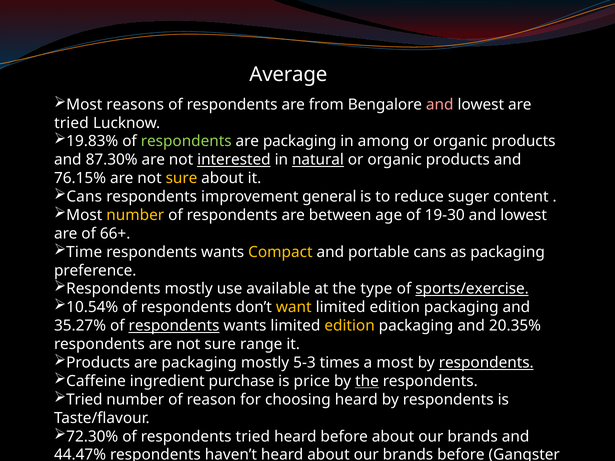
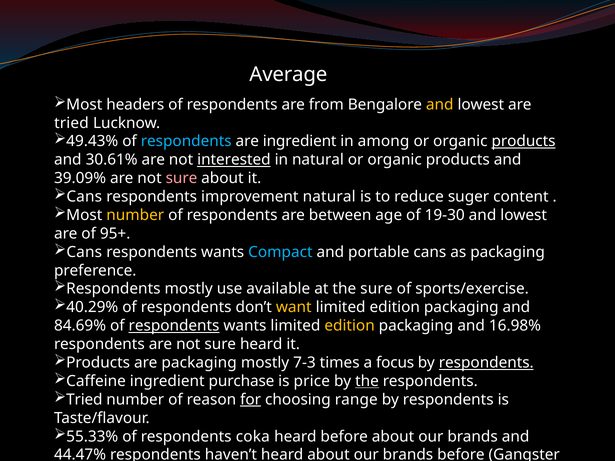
reasons: reasons -> headers (135, 105)
and colour: pink -> yellow (440, 105)
19.83%: 19.83% -> 49.43% (92, 141)
respondents colour: light green -> light blue (186, 141)
packaging: packaging -> ingredient (300, 141)
products underline: none -> present (524, 141)
87.30%: 87.30% -> 30.61% (112, 160)
natural underline: present -> none (318, 160)
76.15%: 76.15% -> 39.09% (80, 178)
sure colour: yellow -> pink (182, 178)
improvement general: general -> natural (329, 197)
66+: 66+ -> 95+ (115, 234)
Time: Time -> Cans (84, 252)
Compact colour: yellow -> light blue (280, 252)
the type: type -> sure (376, 289)
sports/exercise underline: present -> none (472, 289)
10.54%: 10.54% -> 40.29% (92, 308)
35.27%: 35.27% -> 84.69% (80, 326)
20.35%: 20.35% -> 16.98% (515, 326)
sure range: range -> heard (261, 344)
5-3: 5-3 -> 7-3 (304, 363)
a most: most -> focus (395, 363)
for underline: none -> present (251, 400)
choosing heard: heard -> range (356, 400)
72.30%: 72.30% -> 55.33% (92, 437)
respondents tried: tried -> coka (253, 437)
